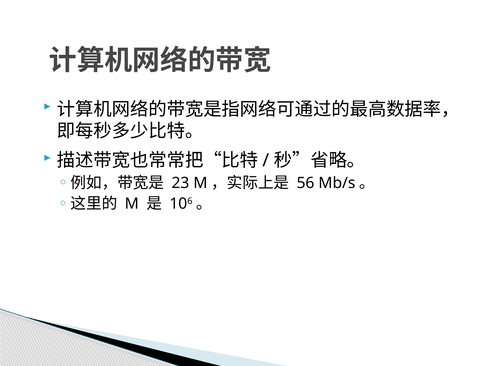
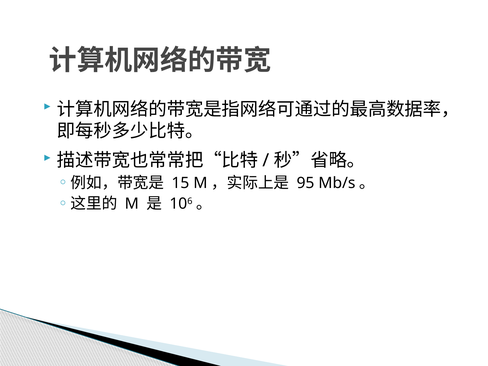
23: 23 -> 15 (180, 183)
56: 56 -> 95 (305, 183)
